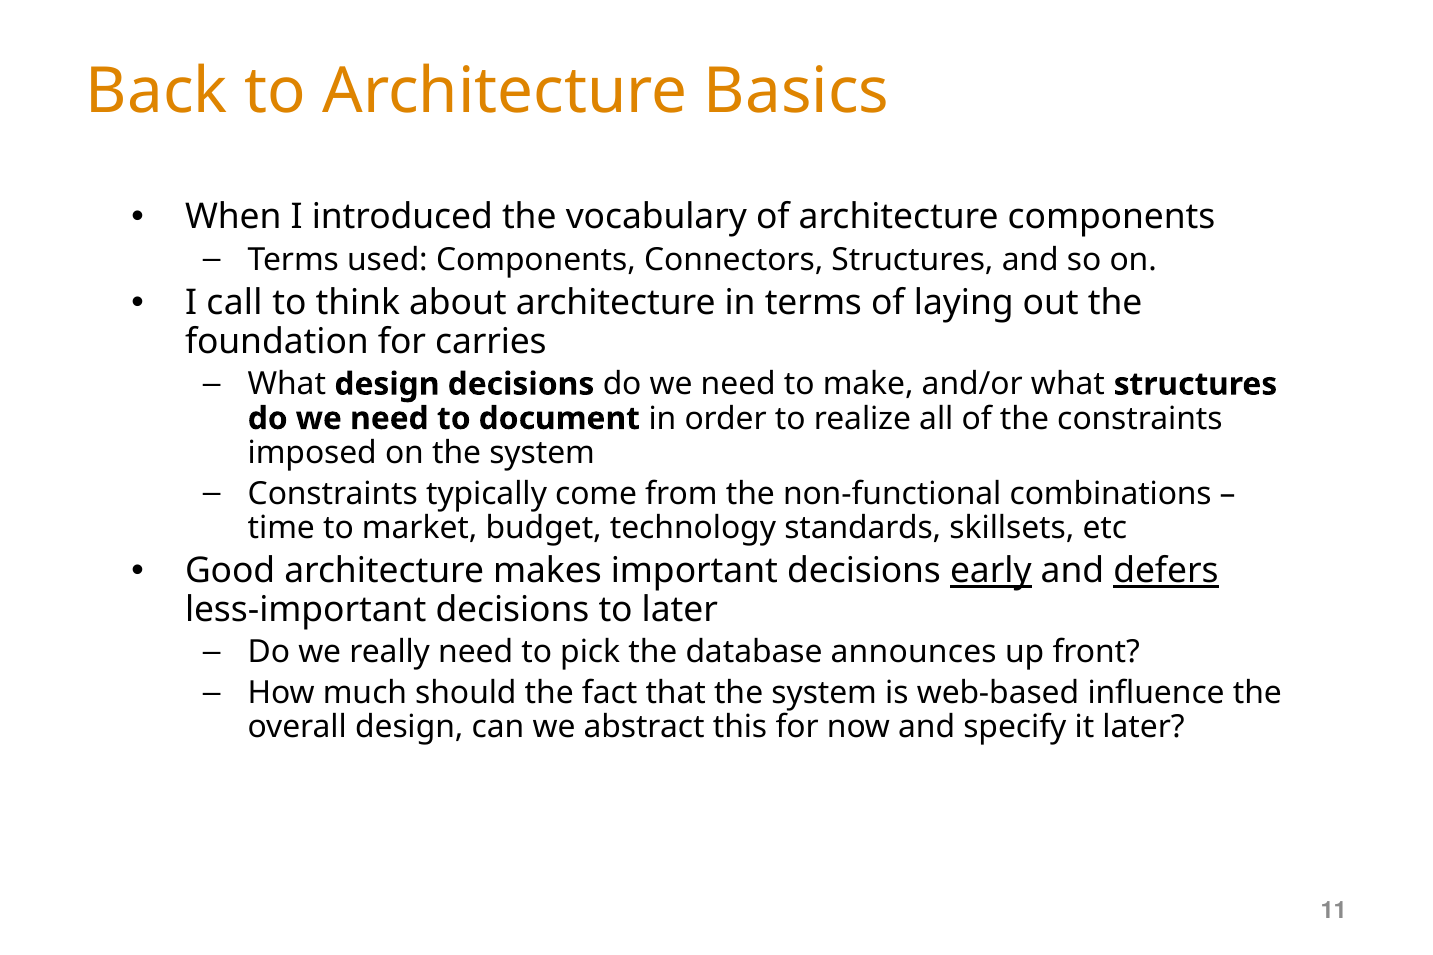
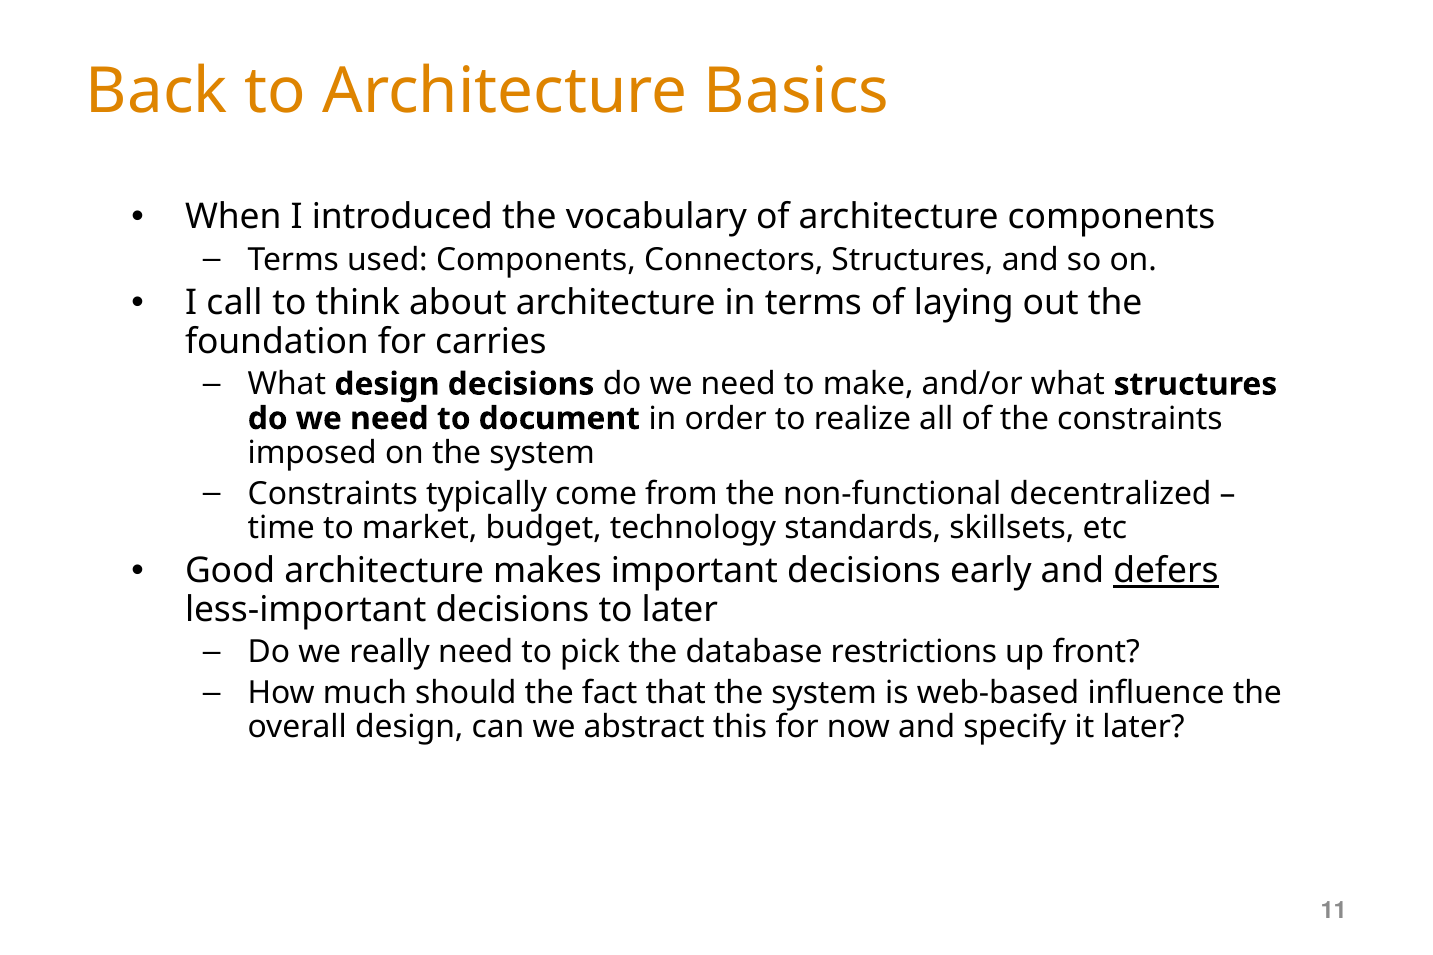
combinations: combinations -> decentralized (1111, 494)
early underline: present -> none (991, 571)
announces: announces -> restrictions (914, 653)
